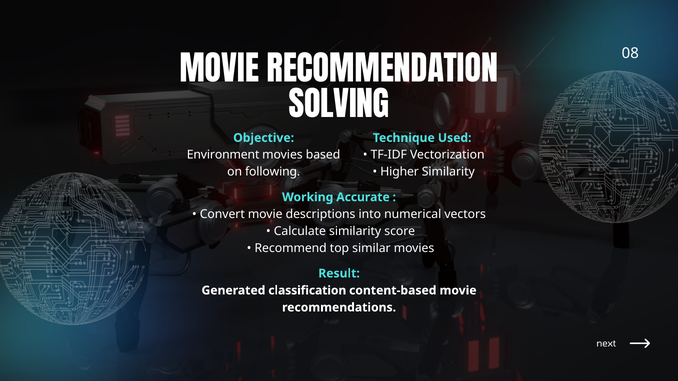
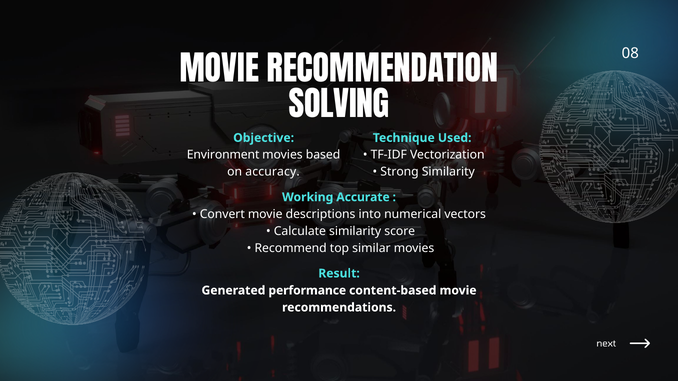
following: following -> accuracy (273, 172)
Higher: Higher -> Strong (400, 172)
classification: classification -> performance (307, 291)
